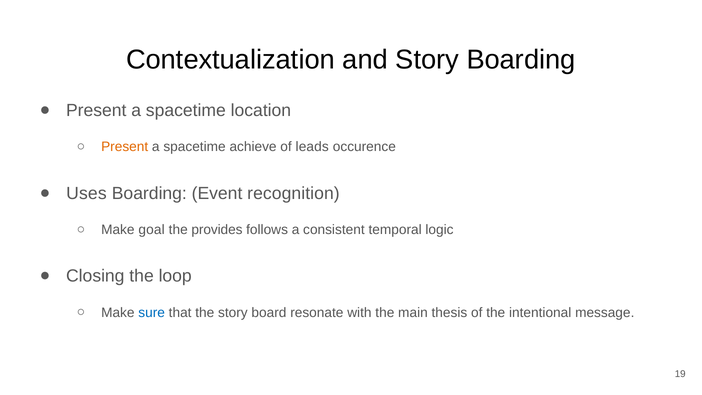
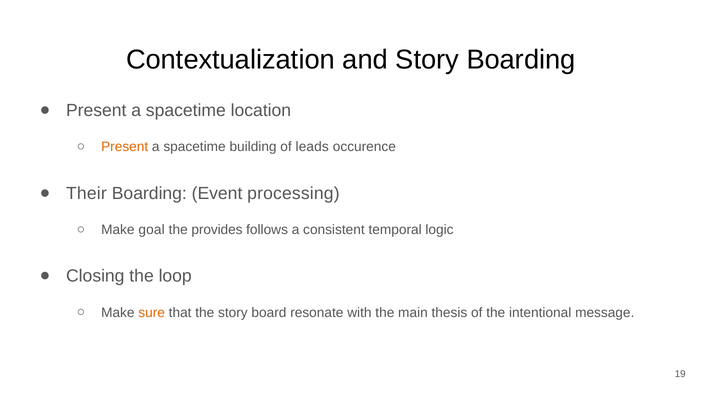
achieve: achieve -> building (253, 147)
Uses: Uses -> Their (86, 193)
recognition: recognition -> processing (293, 193)
sure colour: blue -> orange (152, 313)
